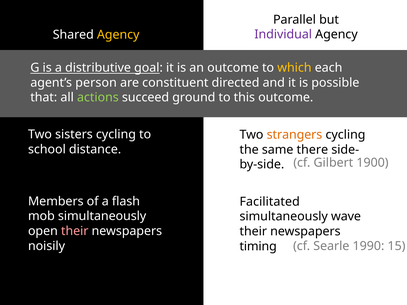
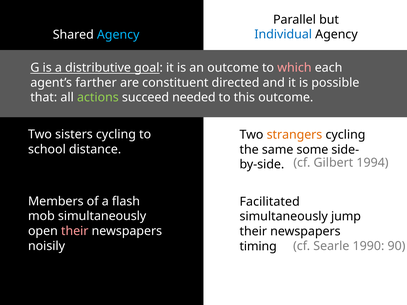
Individual colour: purple -> blue (283, 35)
Agency colour: yellow -> light blue (118, 35)
which colour: yellow -> pink (294, 68)
person: person -> farther (96, 83)
ground: ground -> needed (194, 98)
there: there -> some (312, 150)
1900: 1900 -> 1994 (372, 163)
wave: wave -> jump (346, 217)
15: 15 -> 90 (396, 246)
